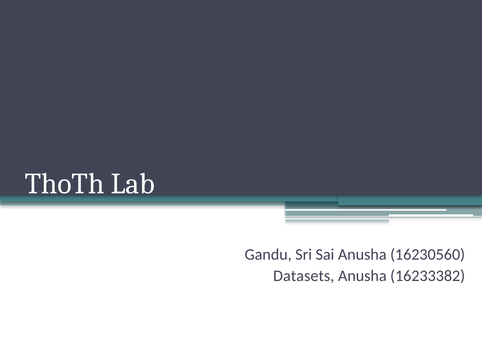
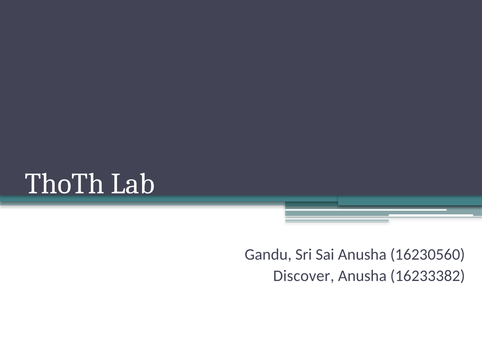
Datasets: Datasets -> Discover (304, 275)
